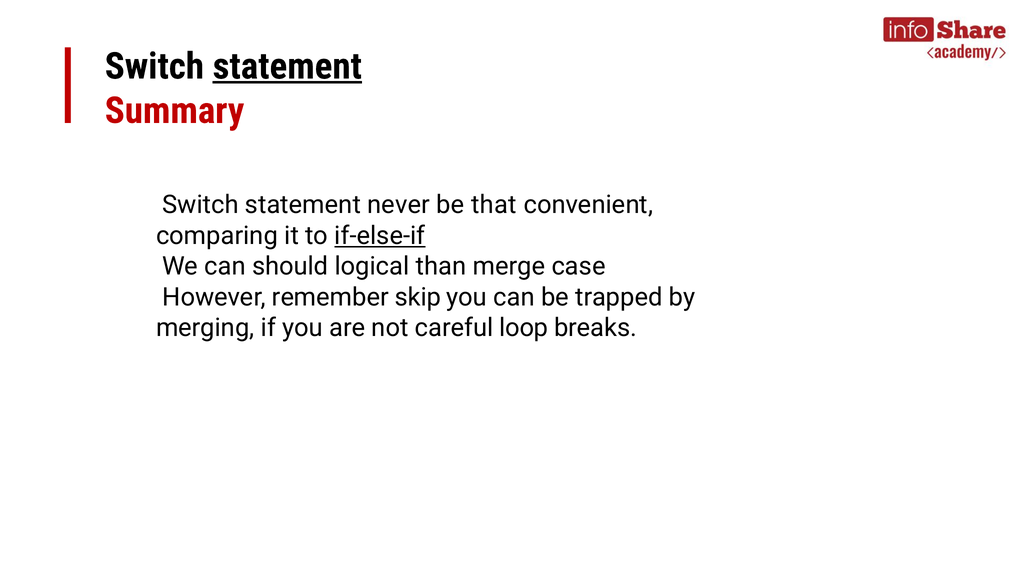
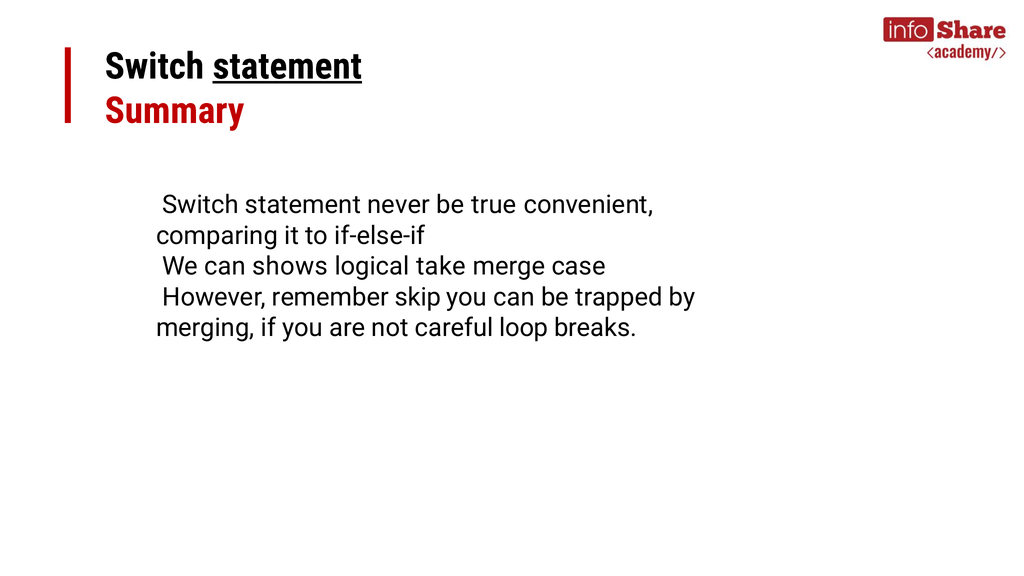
that: that -> true (494, 205)
if-else-if underline: present -> none (380, 236)
should: should -> shows (290, 266)
than: than -> take (441, 266)
